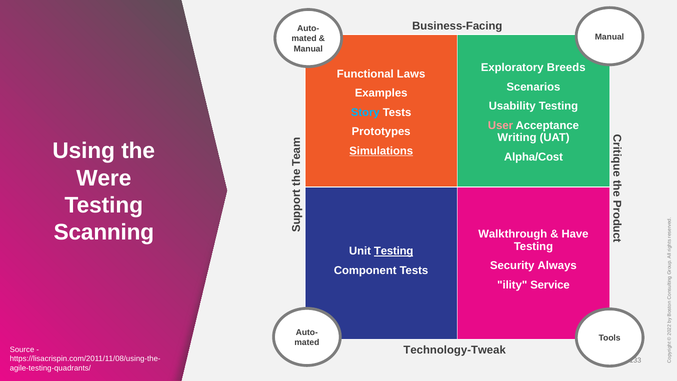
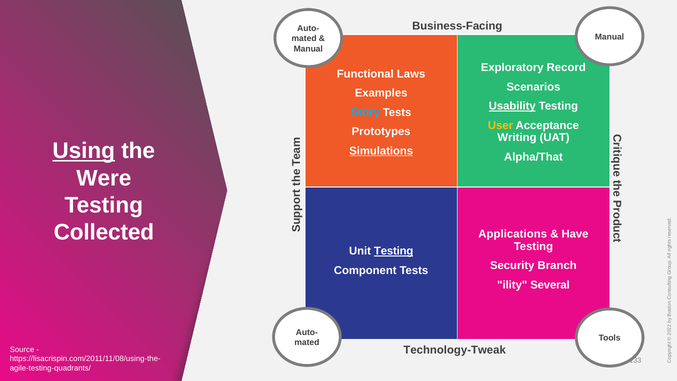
Breeds: Breeds -> Record (566, 68)
Usability underline: none -> present (512, 106)
User colour: pink -> yellow (501, 125)
Using underline: none -> present (84, 151)
Alpha/Cost: Alpha/Cost -> Alpha/That (533, 157)
Scanning: Scanning -> Collected (104, 232)
Walkthrough: Walkthrough -> Applications (513, 234)
Always: Always -> Branch (557, 266)
Service: Service -> Several (550, 285)
